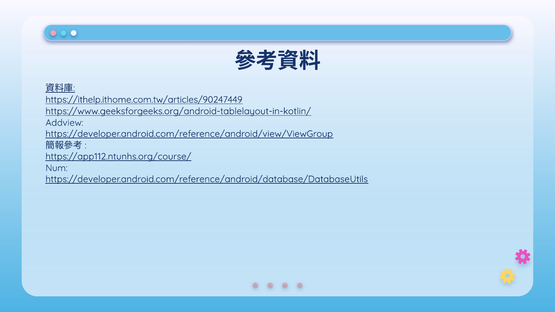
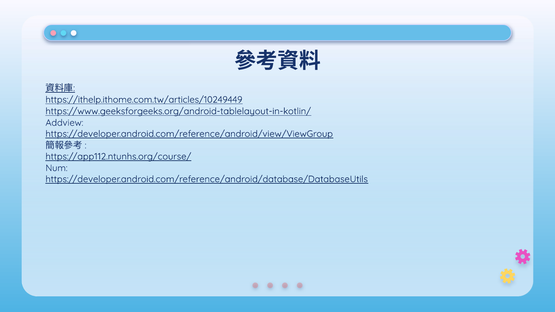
https://ithelp.ithome.com.tw/articles/90247449: https://ithelp.ithome.com.tw/articles/90247449 -> https://ithelp.ithome.com.tw/articles/10249449 (144, 100)
